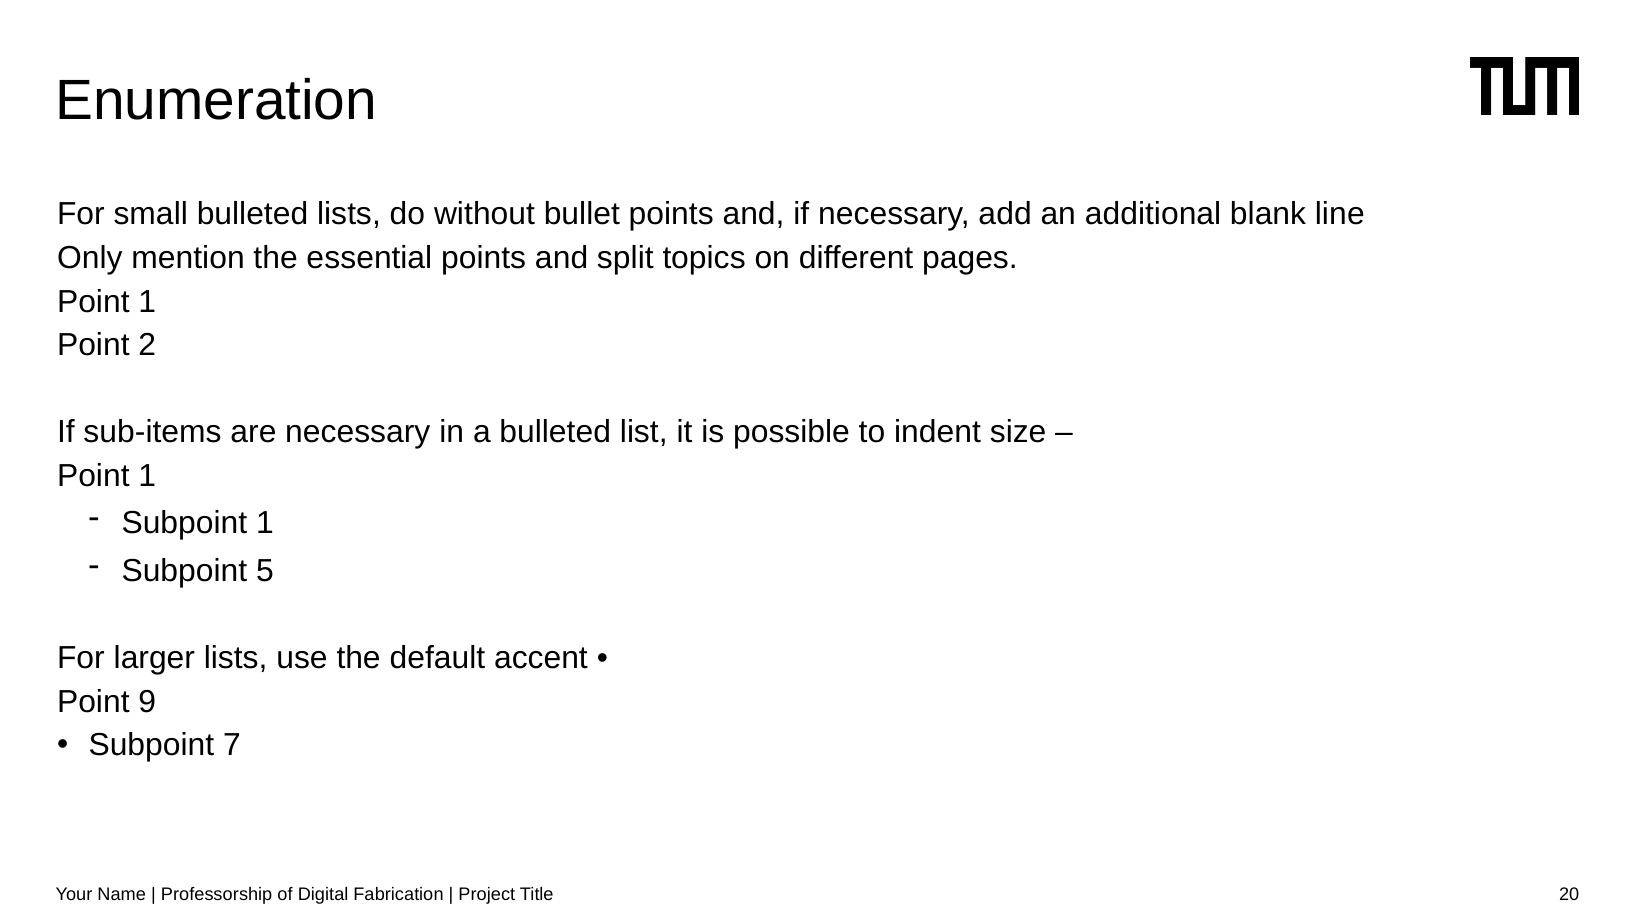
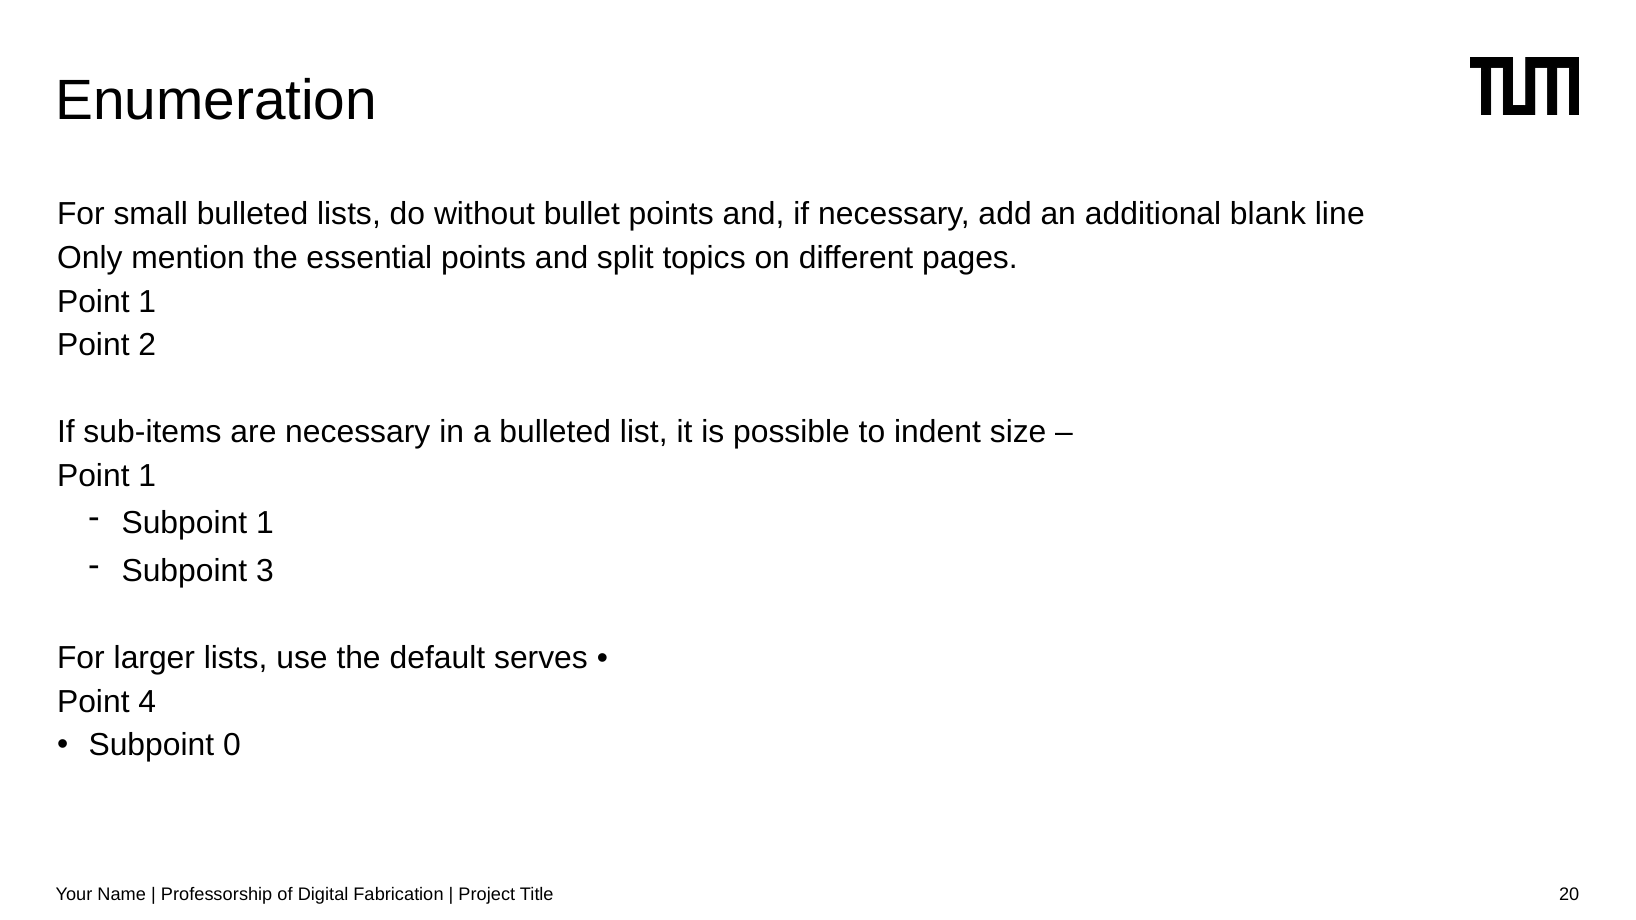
5: 5 -> 3 (265, 571)
accent: accent -> serves (541, 658)
9: 9 -> 4 (147, 702)
7: 7 -> 0 (232, 745)
